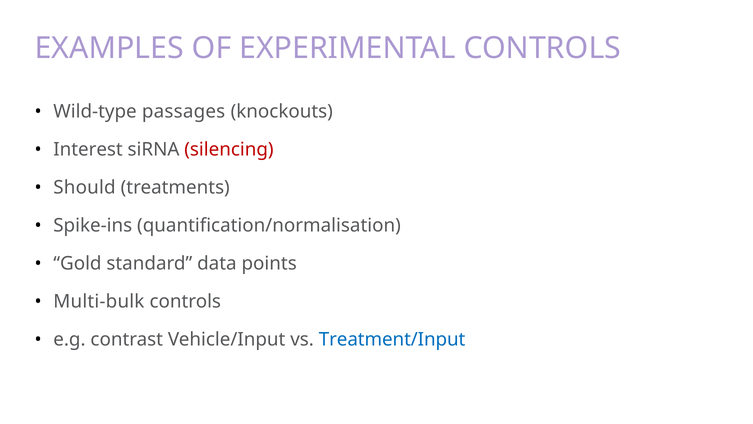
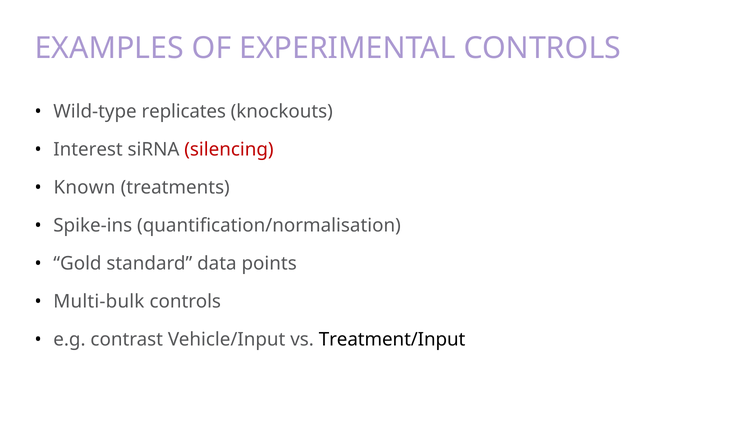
passages: passages -> replicates (184, 111)
Should: Should -> Known (84, 187)
Treatment/Input colour: blue -> black (392, 339)
